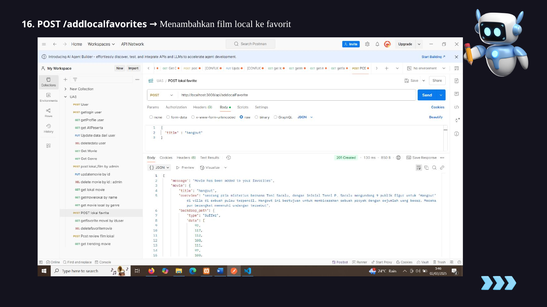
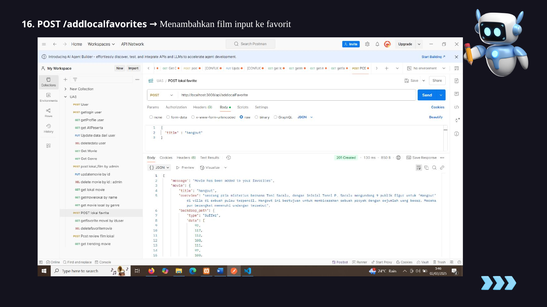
local: local -> input (244, 24)
